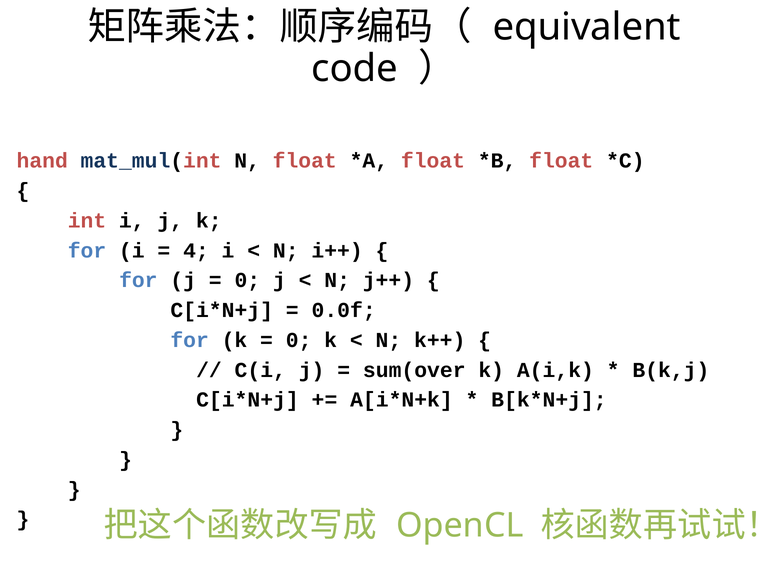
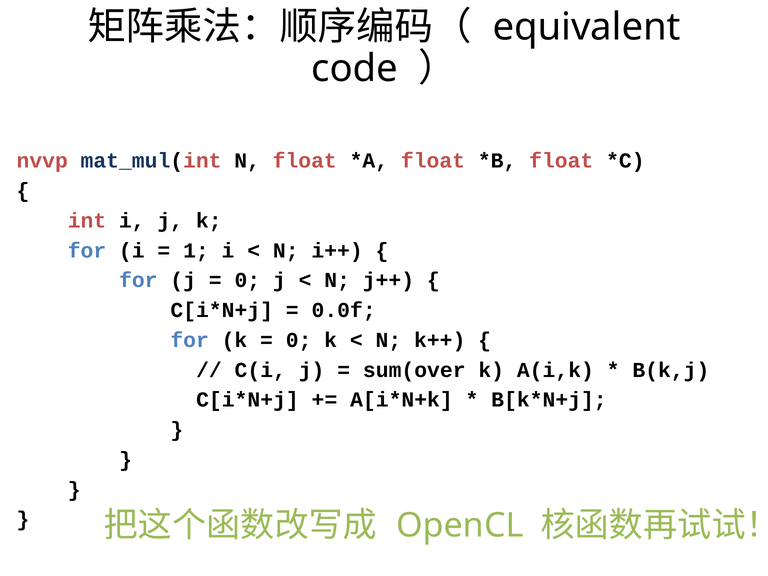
hand: hand -> nvvp (42, 161)
4: 4 -> 1 (196, 251)
